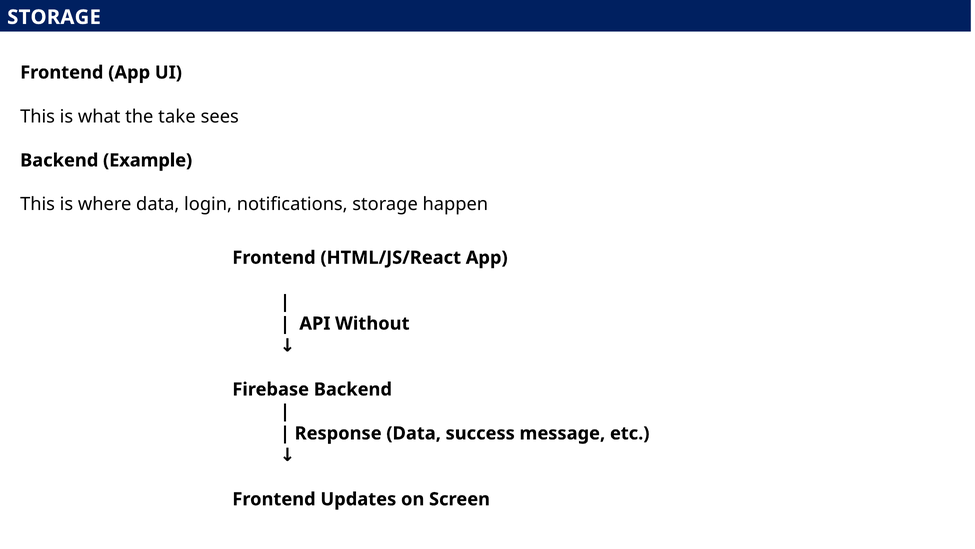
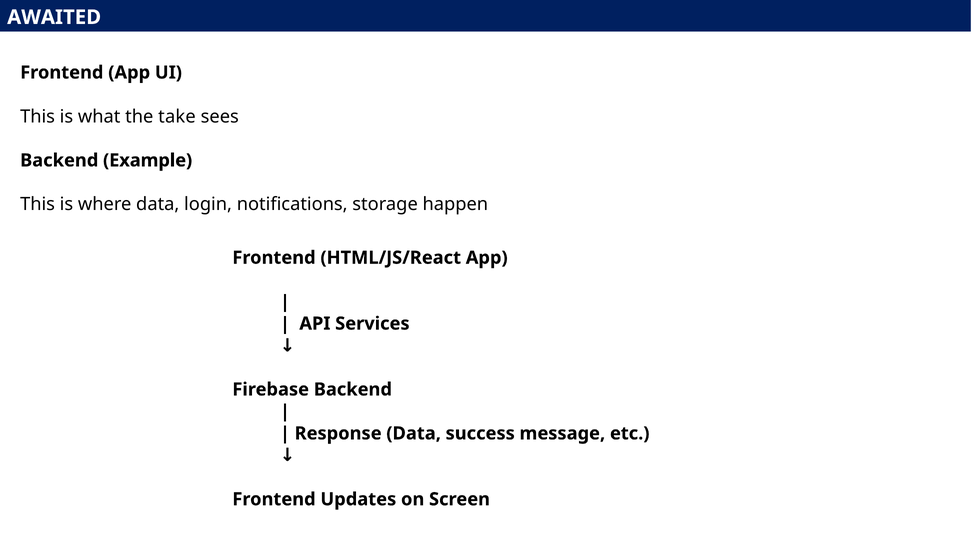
STORAGE: STORAGE -> AWAITED (54, 17)
Without: Without -> Services (372, 323)
